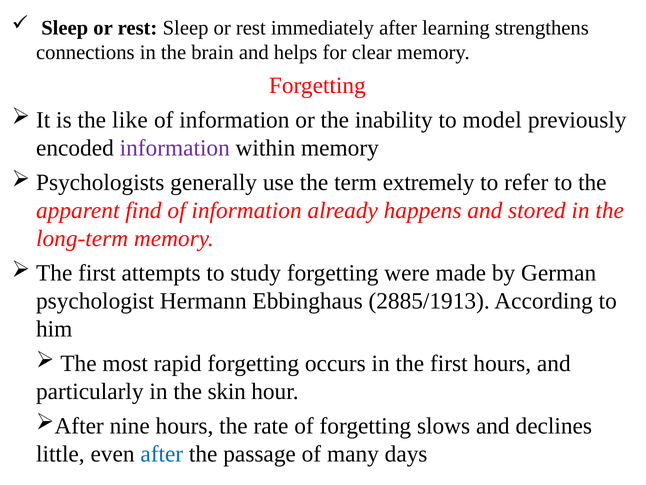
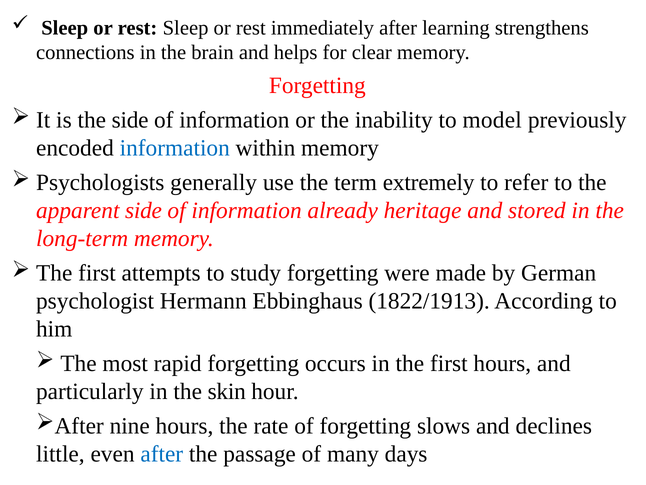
the like: like -> side (130, 120)
information colour: purple -> blue (175, 148)
apparent find: find -> side (144, 210)
happens: happens -> heritage (423, 210)
2885/1913: 2885/1913 -> 1822/1913 (429, 301)
